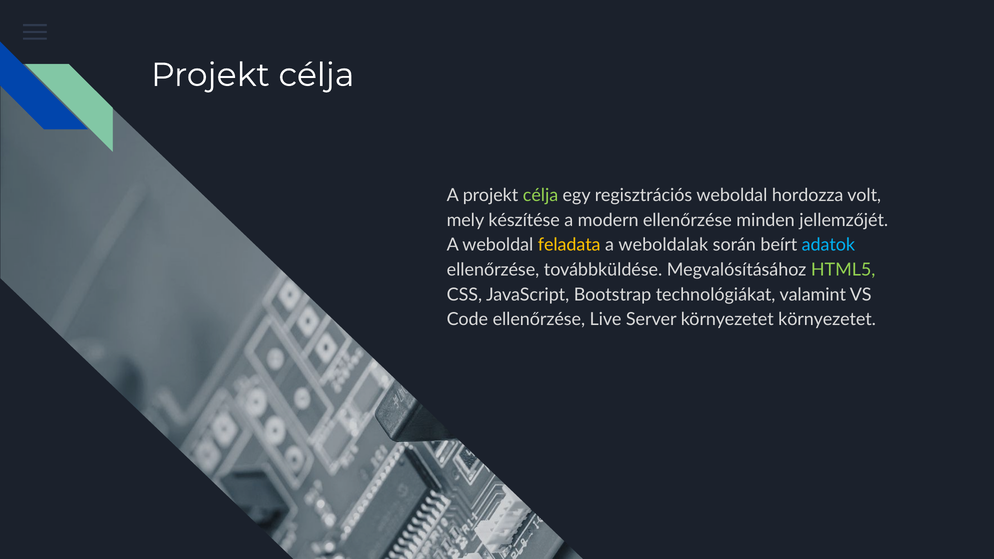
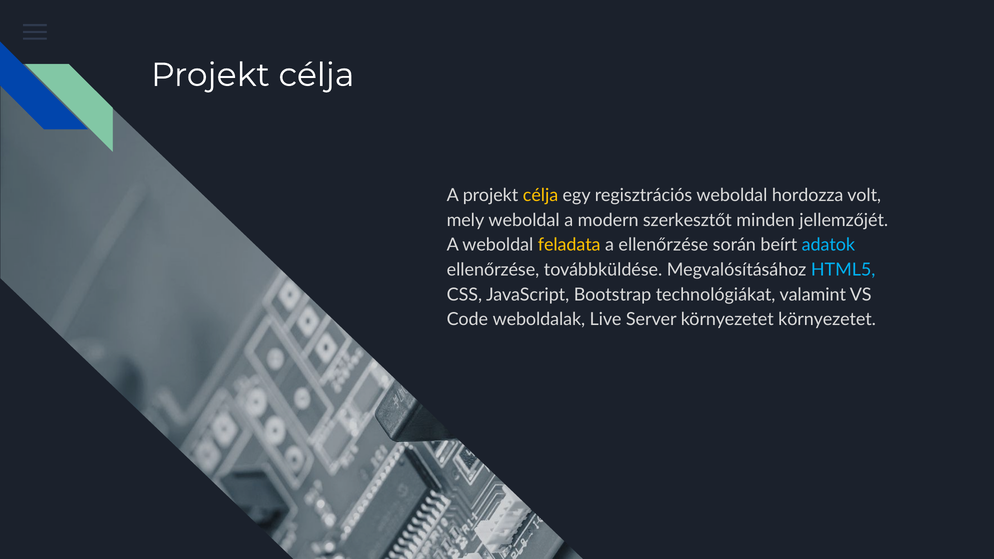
célja colour: light green -> yellow (541, 196)
mely készítése: készítése -> weboldal (524, 220)
modern ellenőrzése: ellenőrzése -> szerkesztőt (687, 220)
a weboldalak: weboldalak -> ellenőrzése (663, 245)
HTML5 colour: light green -> light blue (843, 270)
Code ellenőrzése: ellenőrzése -> weboldalak (539, 319)
